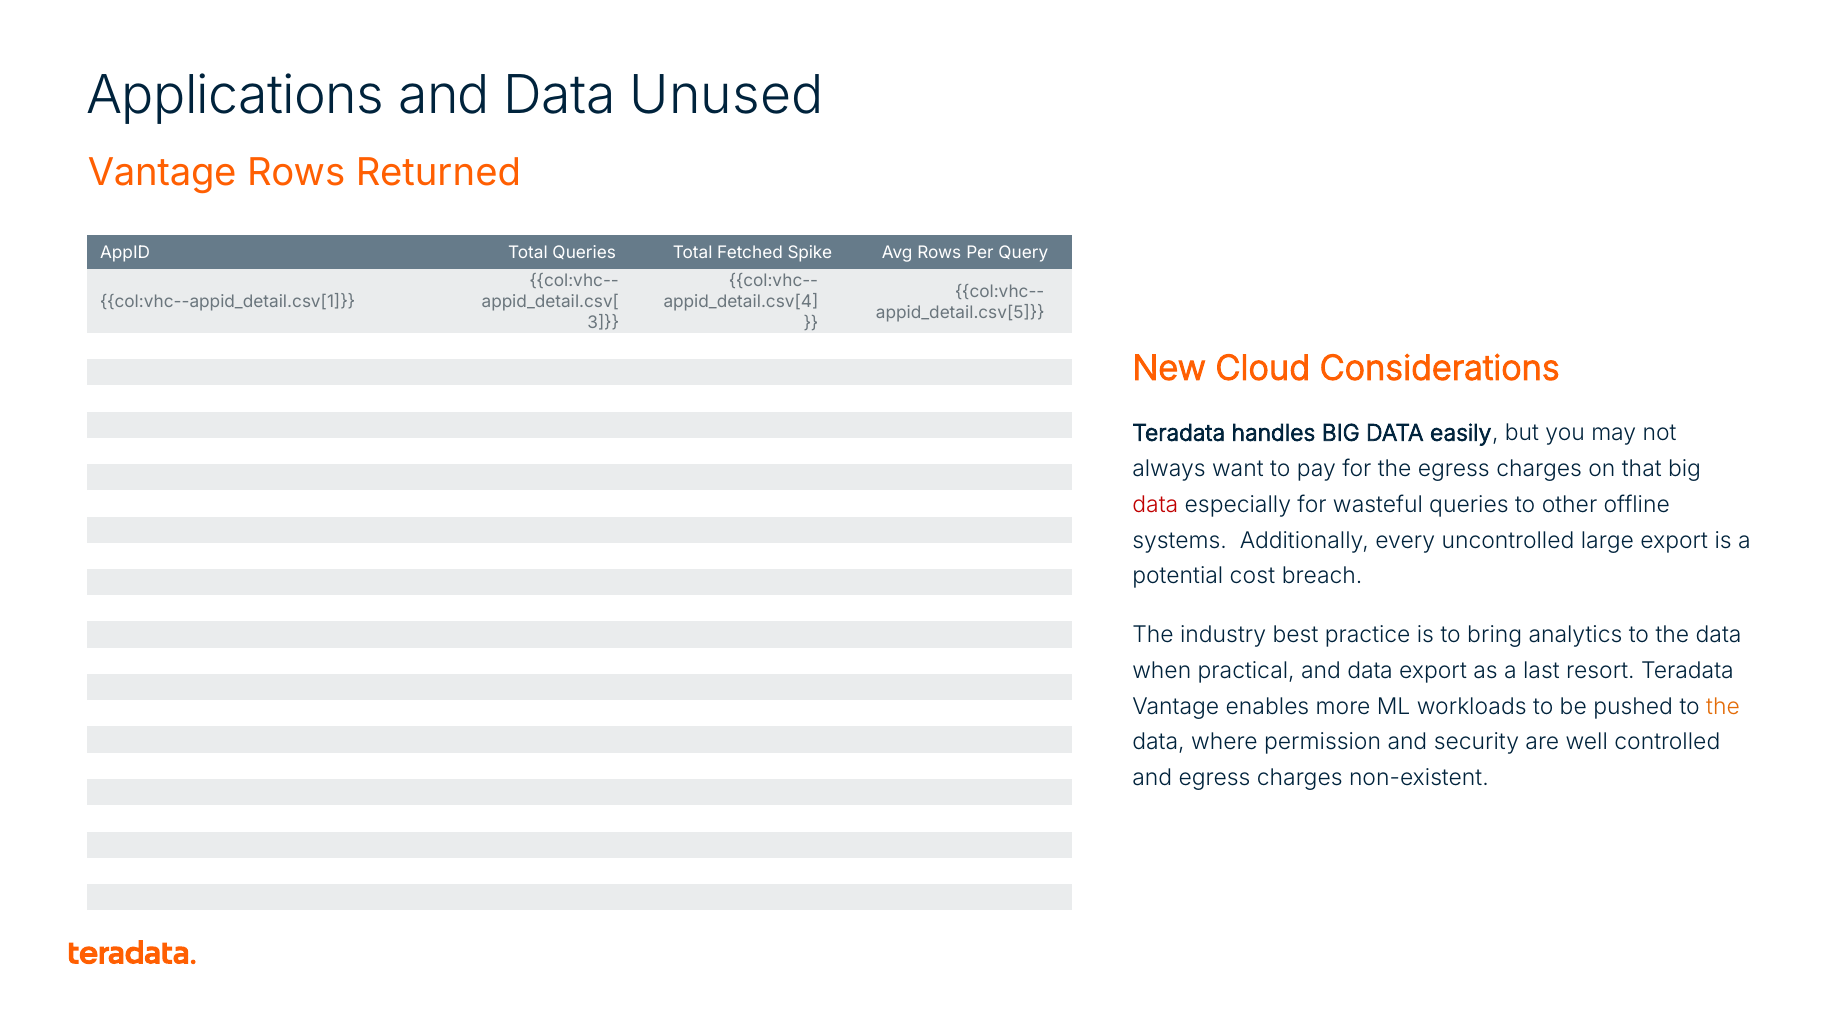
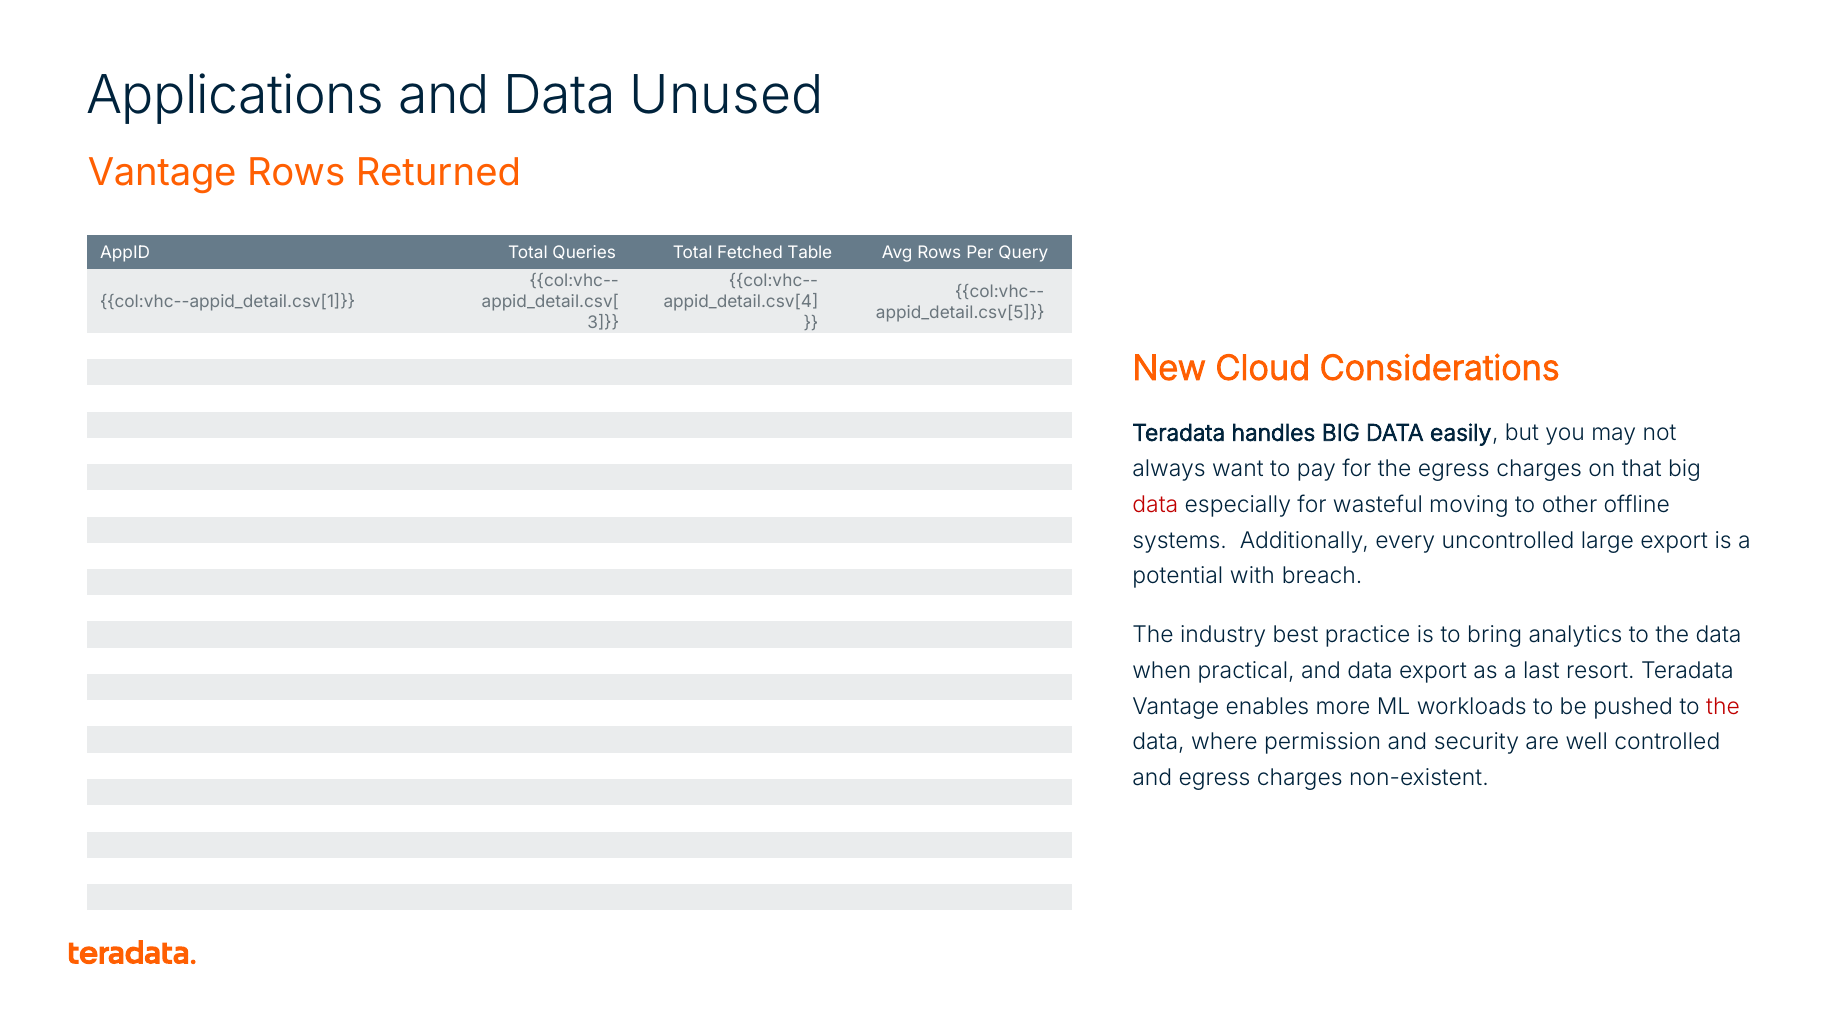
Spike: Spike -> Table (810, 253)
wasteful queries: queries -> moving (1469, 505)
cost: cost -> with (1252, 576)
the colour: orange -> red (1723, 706)
